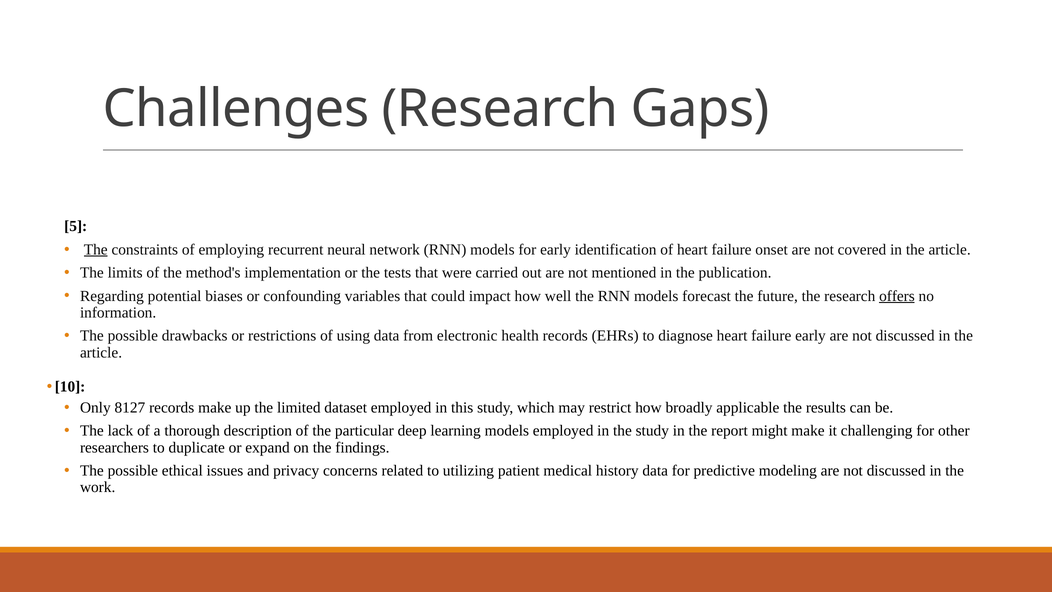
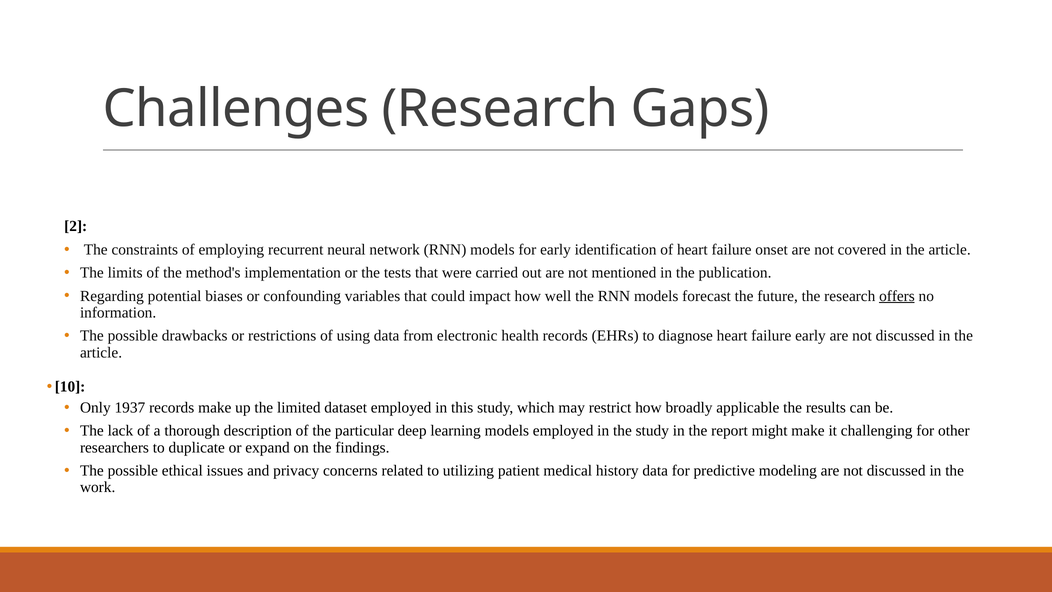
5: 5 -> 2 (76, 226)
The underline: present -> none (96, 249)
8127: 8127 -> 1937 (130, 407)
